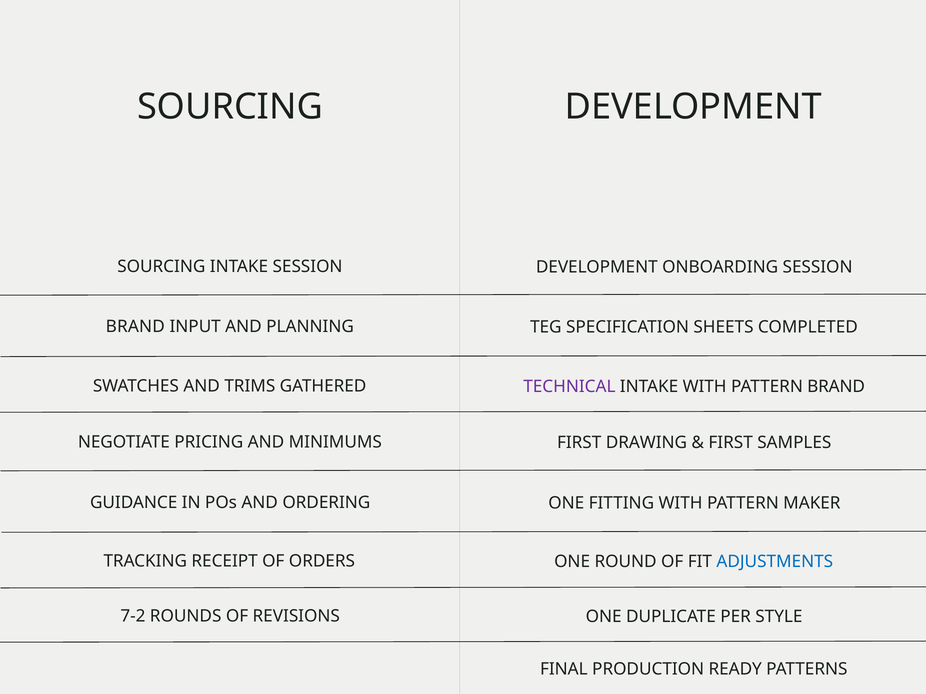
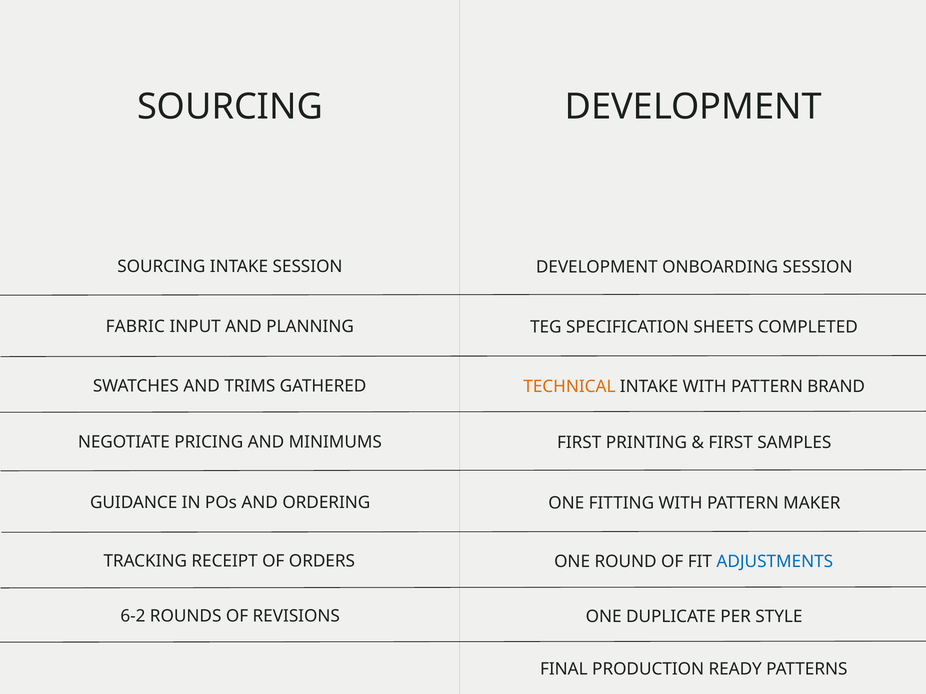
BRAND: BRAND -> FABRIC (135, 327)
TECHNICAL colour: purple -> orange (569, 387)
DRAWING: DRAWING -> PRINTING (646, 443)
7-2: 7-2 -> 6-2 (133, 617)
